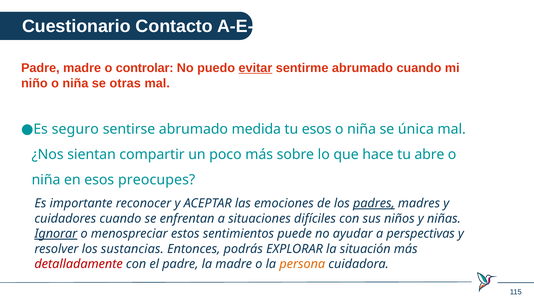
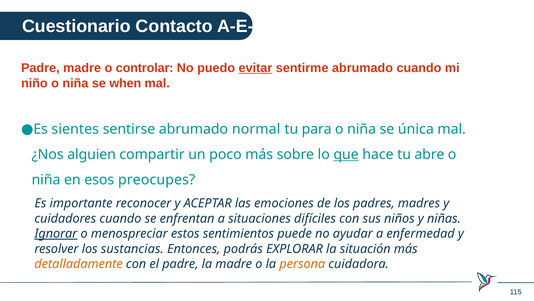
otras: otras -> when (125, 83)
seguro: seguro -> sientes (75, 129)
medida: medida -> normal (256, 129)
tu esos: esos -> para (317, 129)
sientan: sientan -> alguien (92, 154)
que underline: none -> present (346, 154)
padres underline: present -> none (374, 203)
perspectivas: perspectivas -> enfermedad (421, 233)
detalladamente colour: red -> orange (79, 264)
